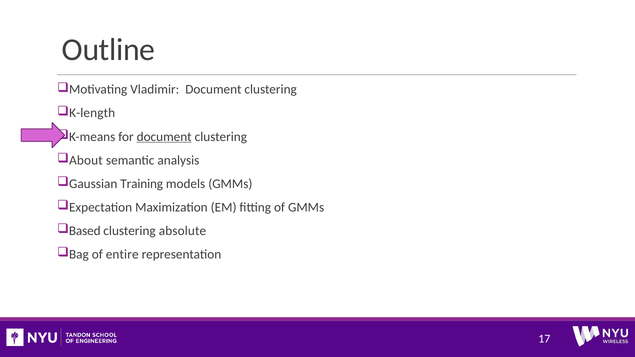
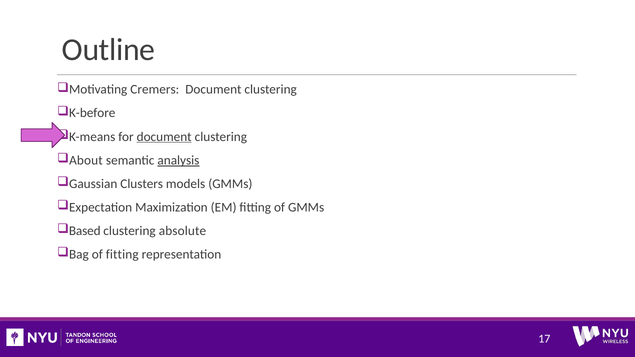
Vladimir: Vladimir -> Cremers (155, 90)
K-length: K-length -> K-before (92, 113)
analysis underline: none -> present (178, 160)
Training: Training -> Clusters (142, 184)
of entire: entire -> fitting (122, 254)
